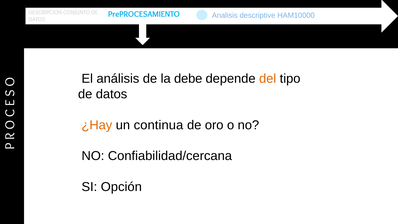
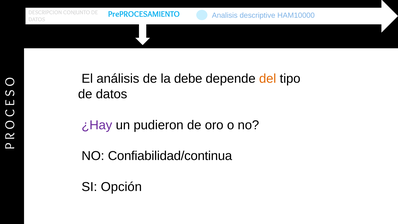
¿Hay colour: orange -> purple (97, 125)
continua: continua -> pudieron (159, 125)
Confiabilidad/cercana: Confiabilidad/cercana -> Confiabilidad/continua (170, 156)
